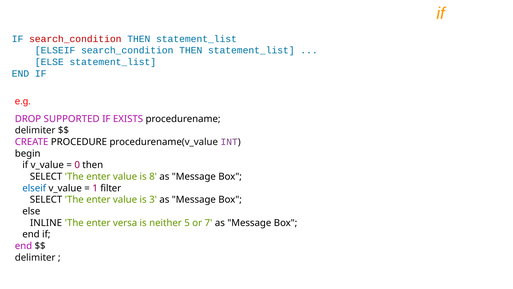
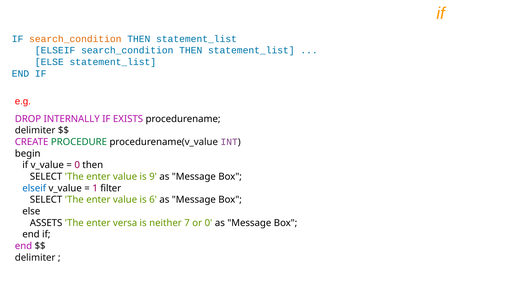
search_condition colour: red -> orange (75, 39)
SUPPORTED: SUPPORTED -> INTERNALLY (72, 119)
PROCEDURE colour: black -> green (79, 142)
8: 8 -> 9 (153, 176)
3: 3 -> 6 (153, 199)
INLINE: INLINE -> ASSETS (46, 223)
5: 5 -> 7 (187, 223)
or 7: 7 -> 0 (208, 223)
